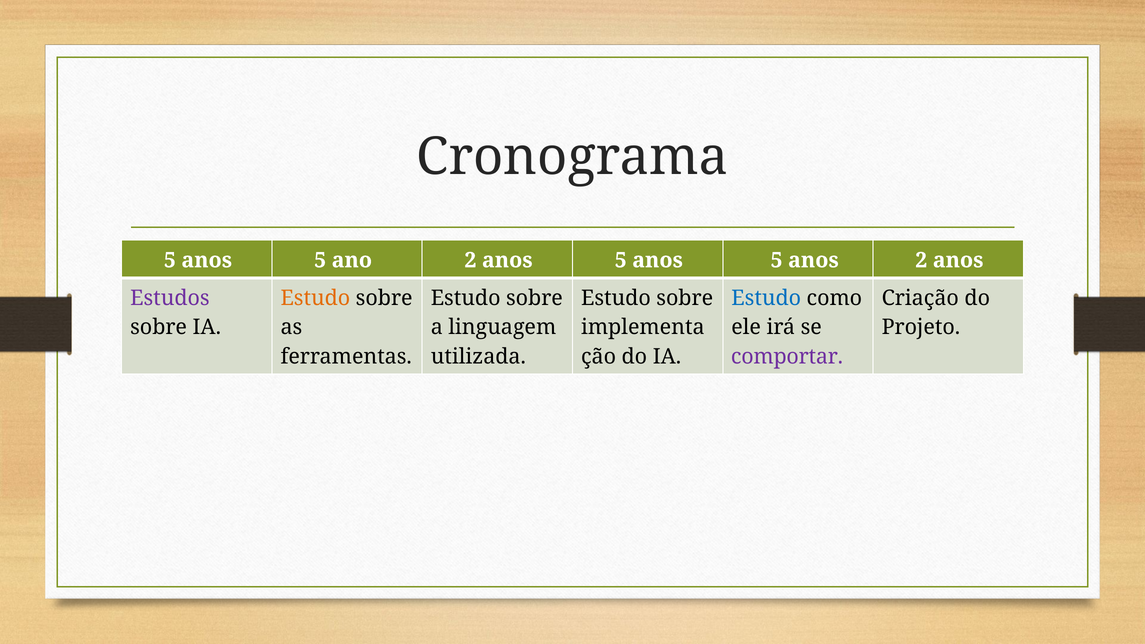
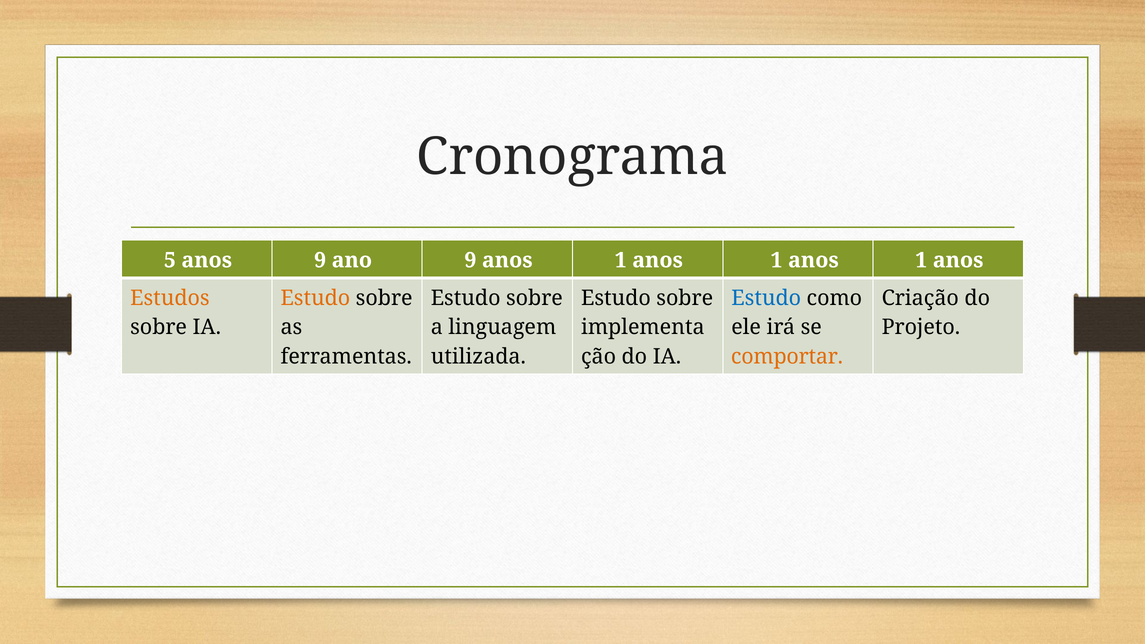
5: 5 -> 9 (320, 260)
ano 2: 2 -> 9 (470, 260)
5: 5 -> 1 (621, 260)
5: 5 -> 1 (776, 260)
2: 2 -> 1 (921, 260)
Estudos colour: purple -> orange (170, 298)
comportar colour: purple -> orange (787, 357)
